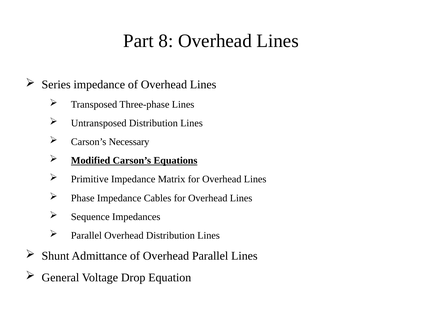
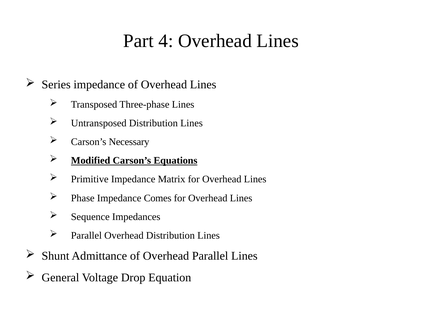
8: 8 -> 4 (166, 41)
Cables: Cables -> Comes (158, 198)
